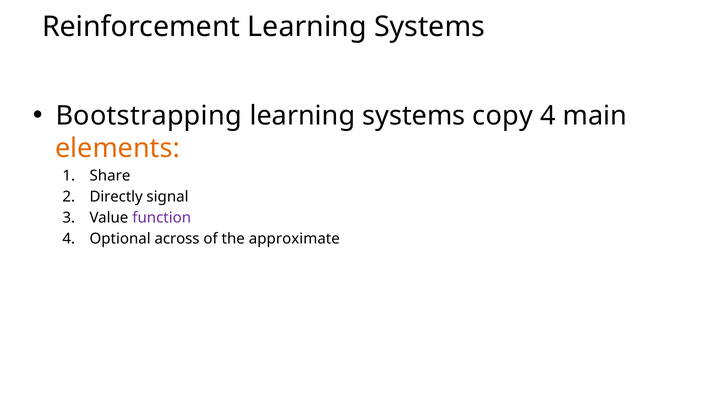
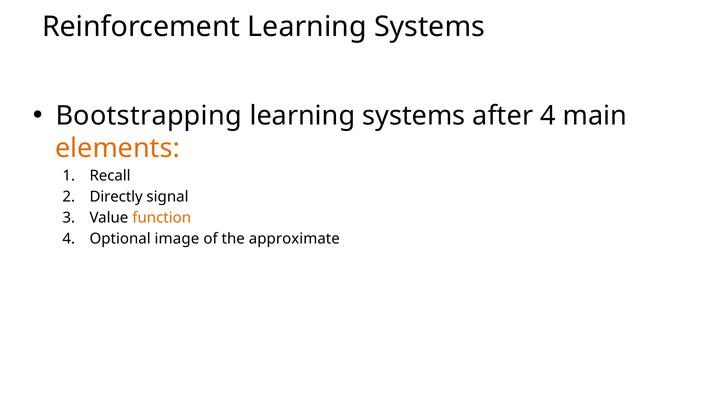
copy: copy -> after (503, 116)
Share: Share -> Recall (110, 176)
function colour: purple -> orange (162, 218)
across: across -> image (177, 239)
